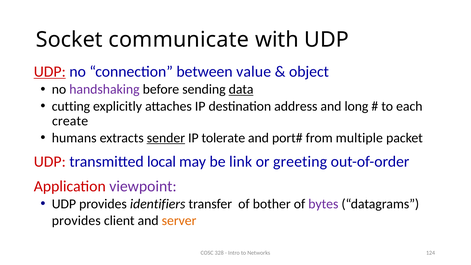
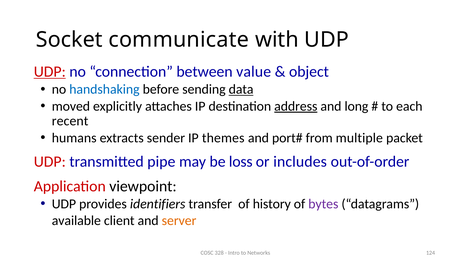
handshaking colour: purple -> blue (104, 89)
cutting: cutting -> moved (71, 106)
address underline: none -> present (296, 106)
create: create -> recent (70, 121)
sender underline: present -> none (166, 138)
tolerate: tolerate -> themes (223, 138)
local: local -> pipe (161, 162)
link: link -> loss (241, 162)
greeting: greeting -> includes (300, 162)
viewpoint colour: purple -> black (143, 186)
bother: bother -> history (272, 204)
provides: provides -> available (76, 221)
